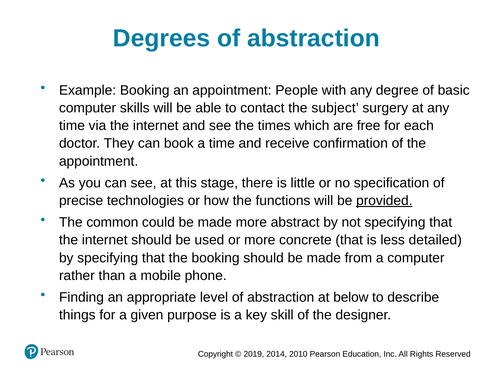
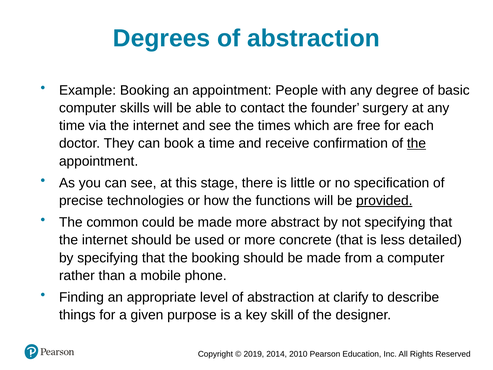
subject: subject -> founder (335, 108)
the underline: none -> present (416, 143)
below: below -> clarify (351, 297)
